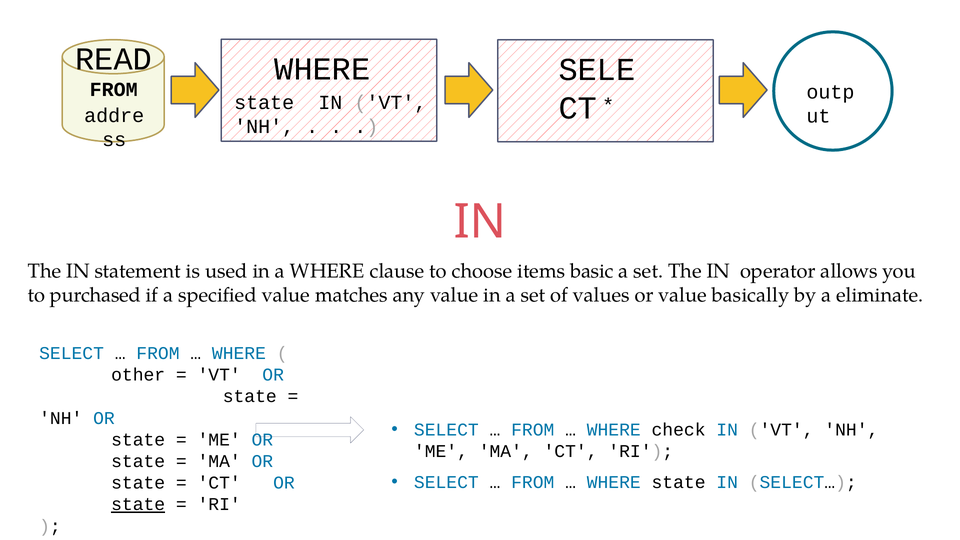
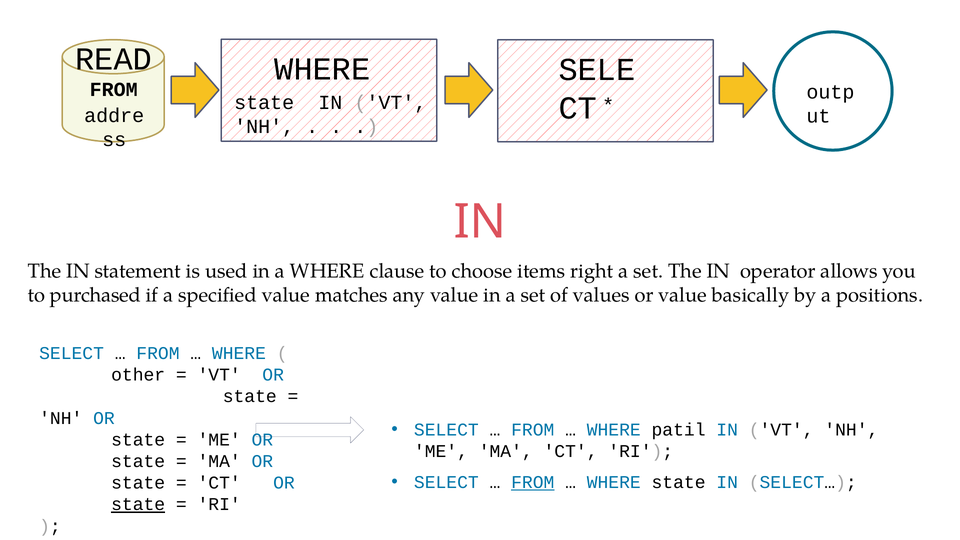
basic: basic -> right (592, 271)
eliminate: eliminate -> positions (880, 295)
check: check -> patil (679, 430)
FROM underline: none -> present (533, 482)
